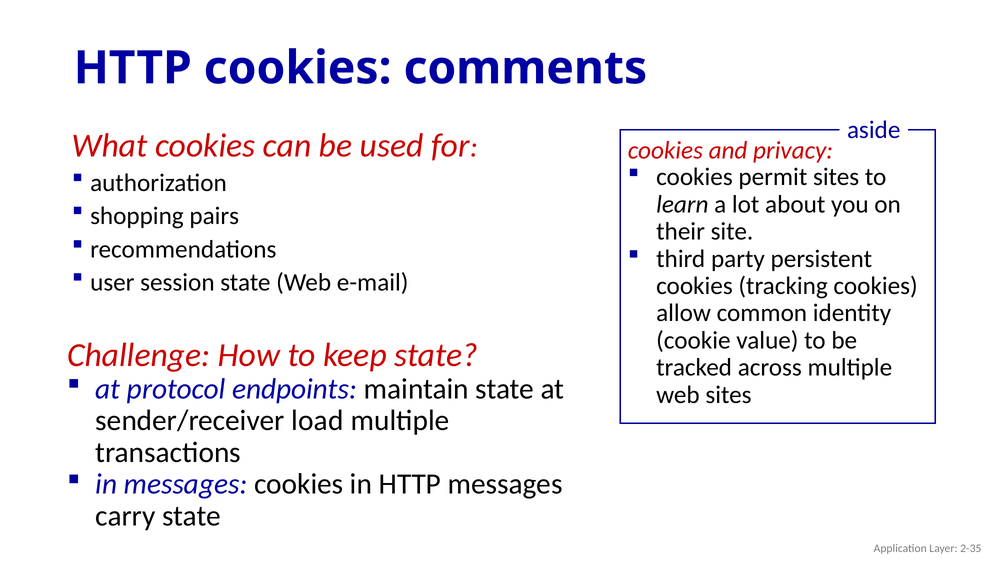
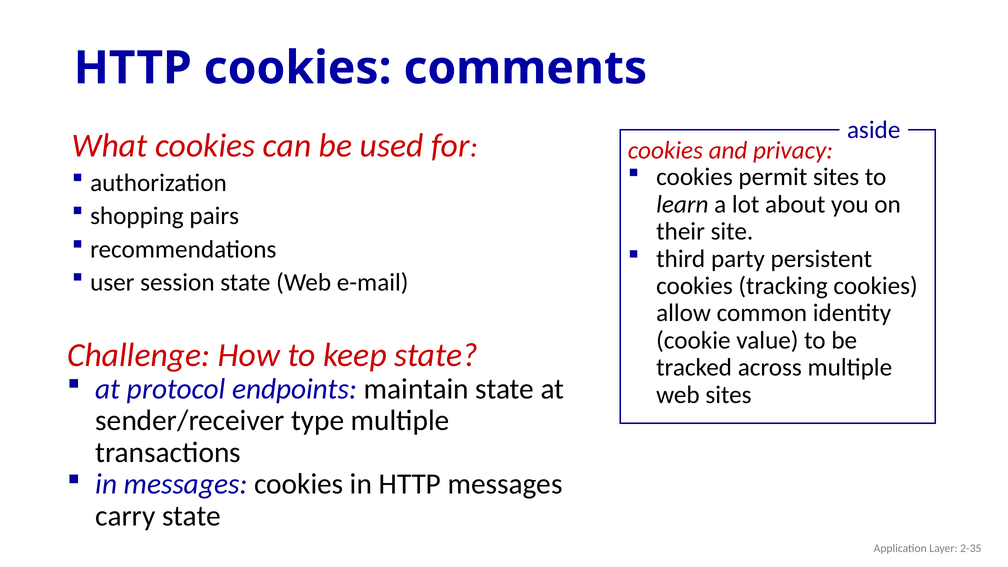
load: load -> type (318, 421)
